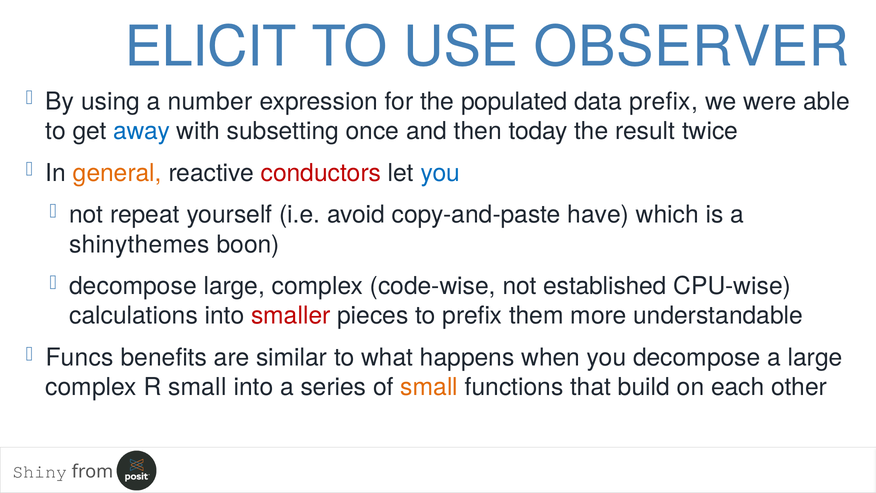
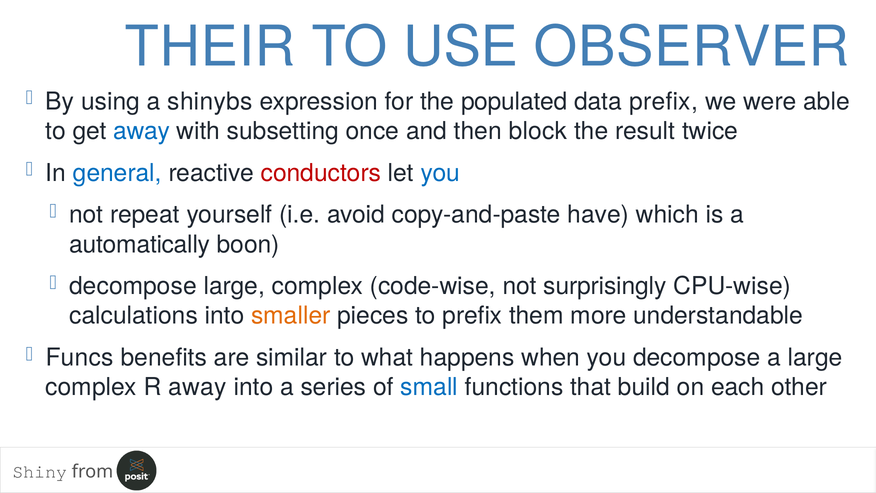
ELICIT: ELICIT -> THEIR (210, 47)
number: number -> shinybs (210, 101)
today: today -> block (538, 131)
general colour: orange -> blue (117, 173)
shinythemes: shinythemes -> automatically (140, 244)
established: established -> surprisingly (605, 286)
smaller colour: red -> orange (291, 316)
R small: small -> away (197, 387)
small colour: orange -> blue (429, 387)
